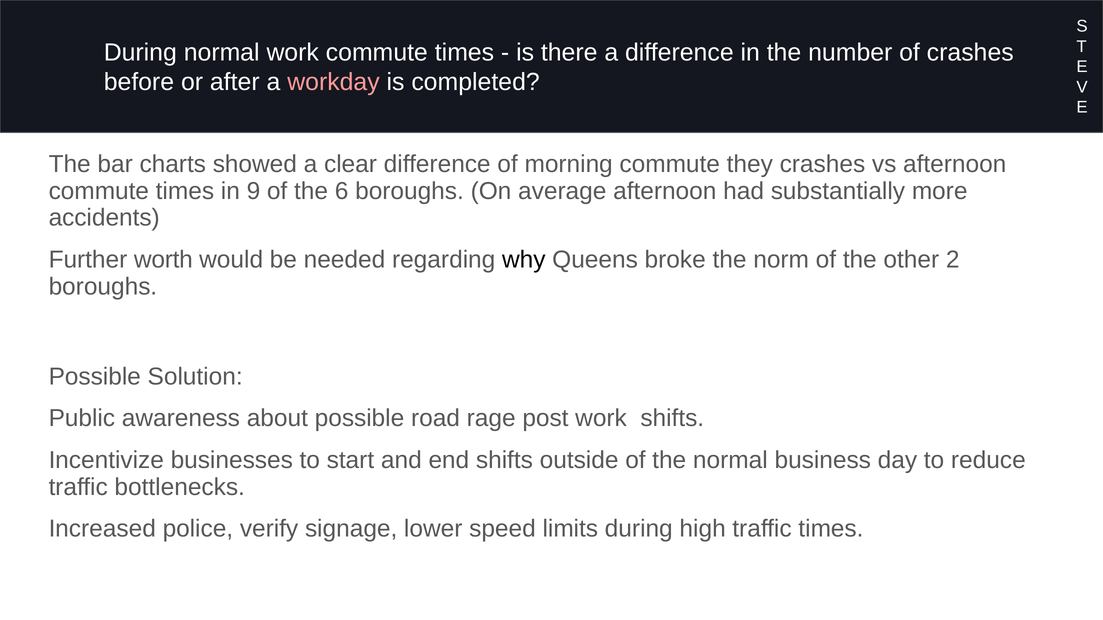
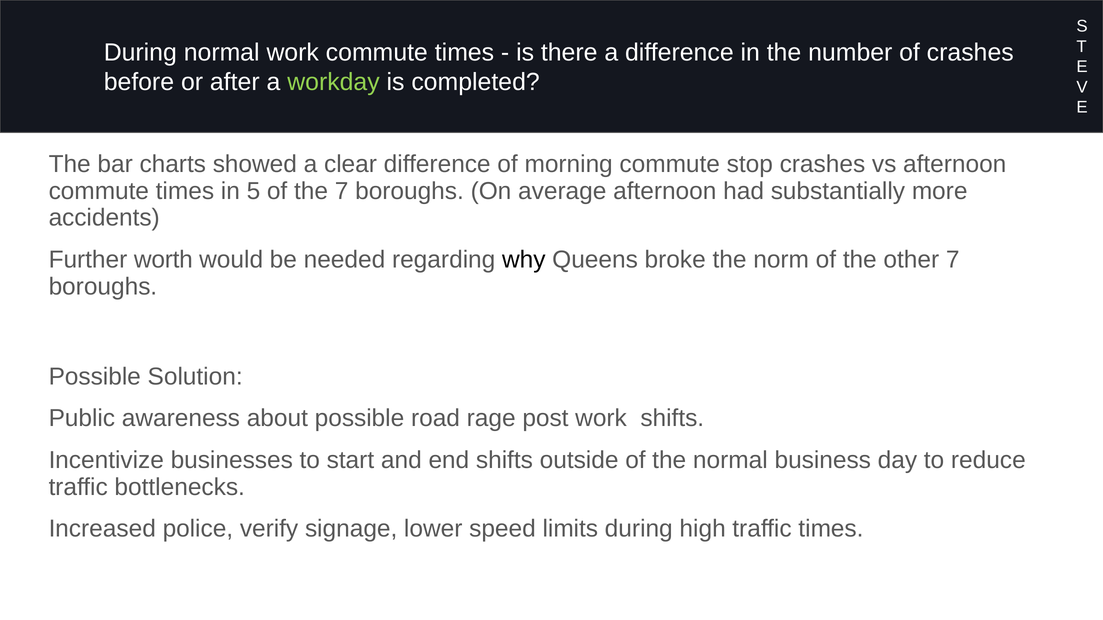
workday colour: pink -> light green (334, 82)
they: they -> stop (750, 164)
9: 9 -> 5 (254, 191)
the 6: 6 -> 7 (342, 191)
other 2: 2 -> 7 (953, 260)
